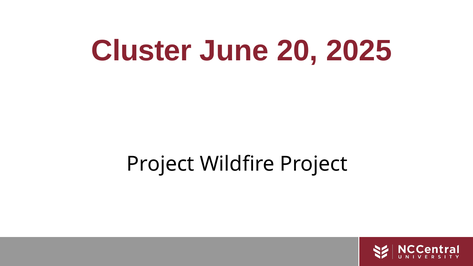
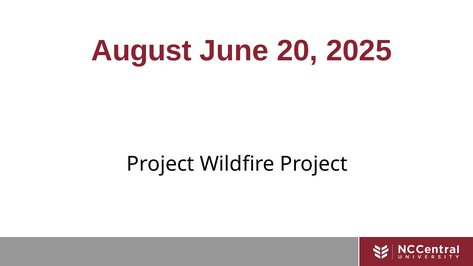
Cluster: Cluster -> August (141, 51)
